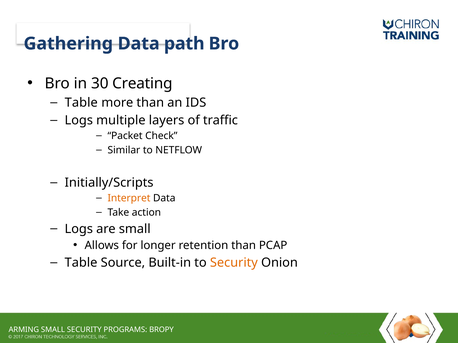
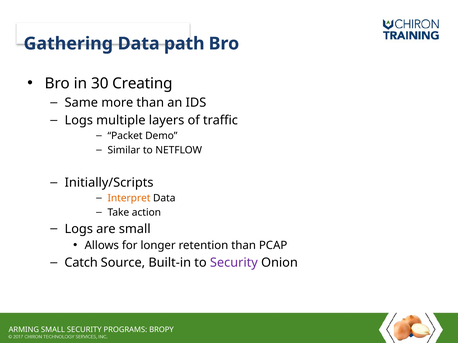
Table: Table -> Same (81, 103)
Check: Check -> Demo (161, 136)
Table: Table -> Catch (81, 263)
Security colour: orange -> purple (234, 263)
